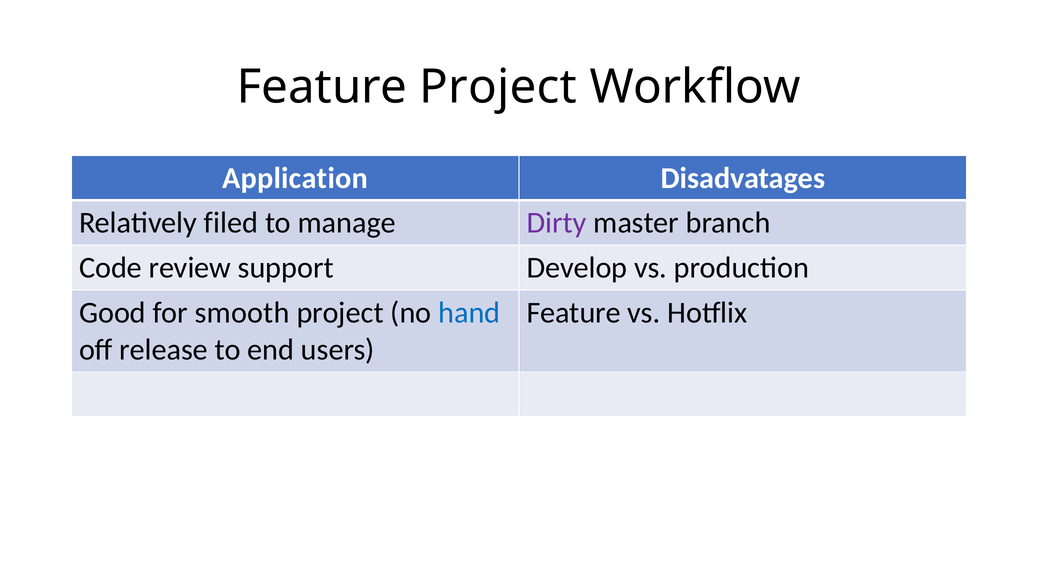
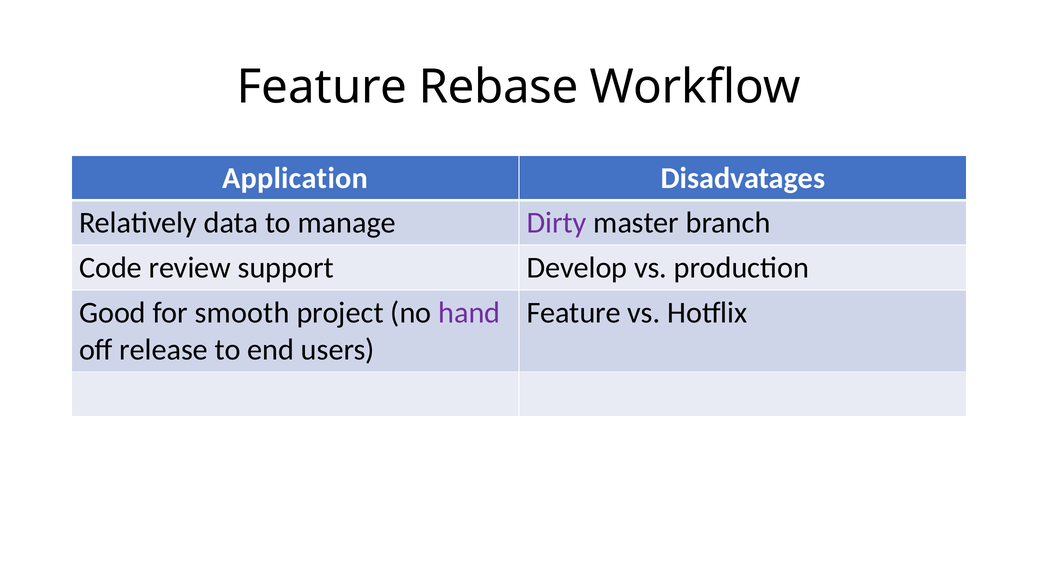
Feature Project: Project -> Rebase (499, 87)
filed: filed -> data (231, 223)
hand colour: blue -> purple (469, 313)
